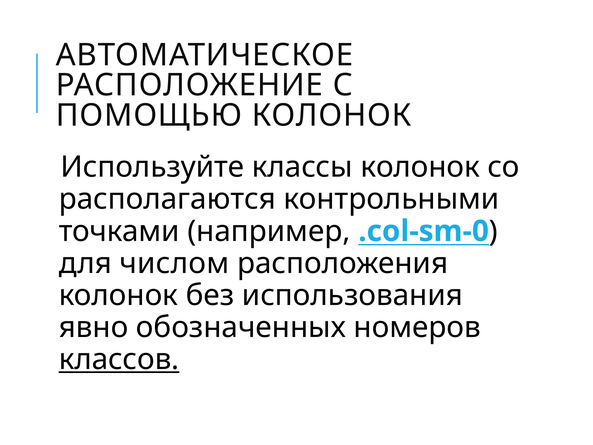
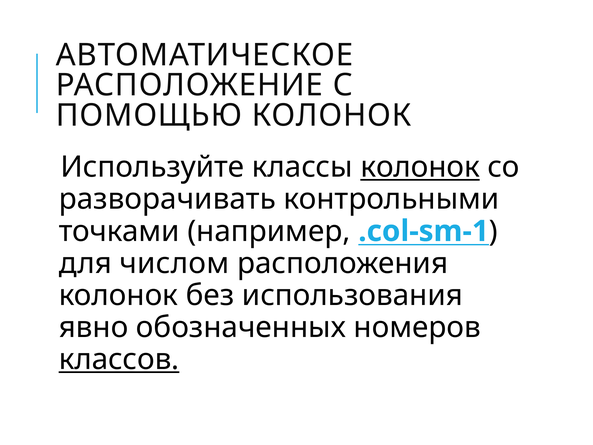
колонок underline: none -> present (420, 167)
располагаются: располагаются -> разворачивать (167, 199)
.col-sm-0: .col-sm-0 -> .col-sm-1 (424, 231)
